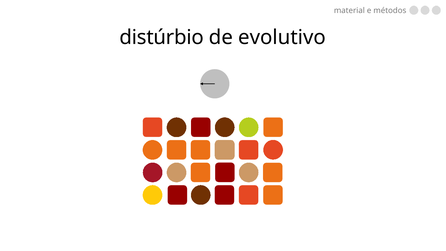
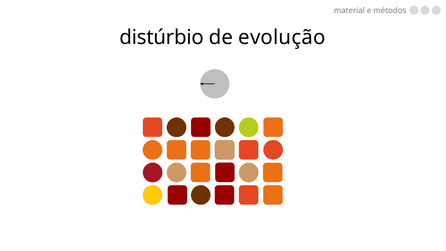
evolutivo: evolutivo -> evolução (282, 37)
